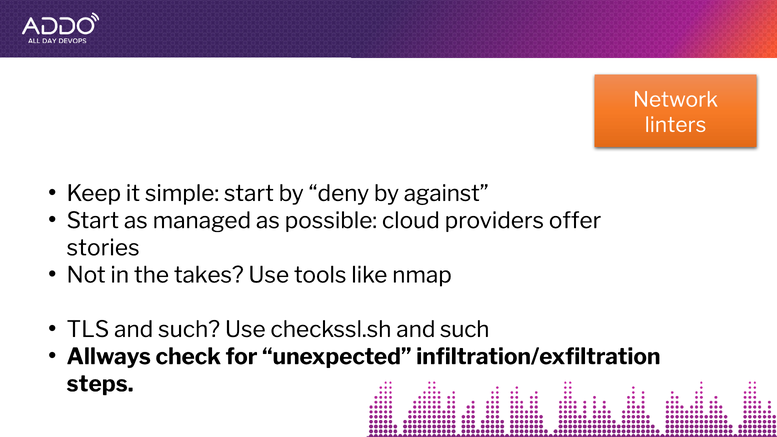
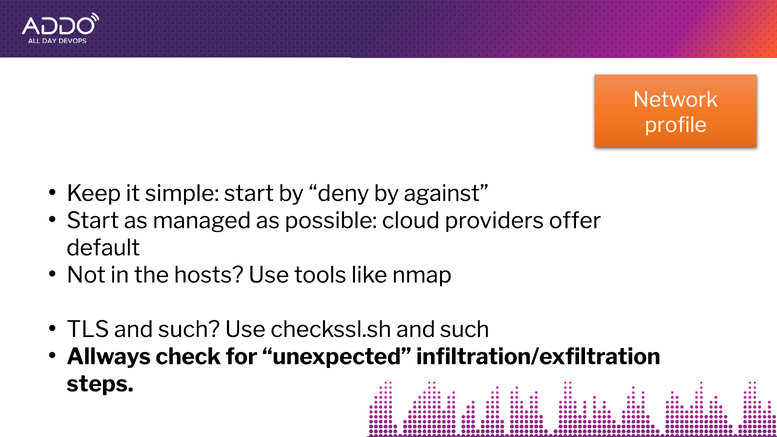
linters: linters -> profile (676, 125)
stories: stories -> default (103, 248)
takes: takes -> hosts (209, 275)
